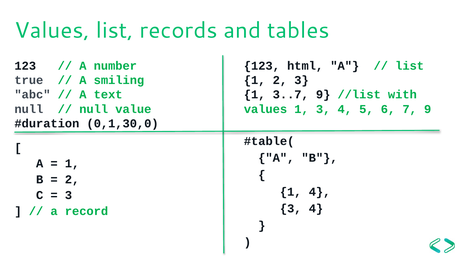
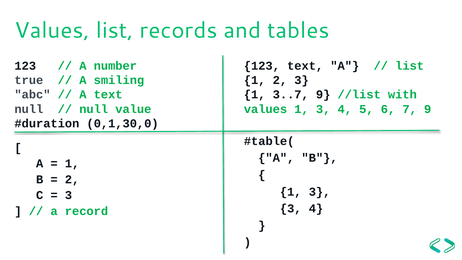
123 html: html -> text (305, 66)
4: 4 -> 3 (320, 192)
